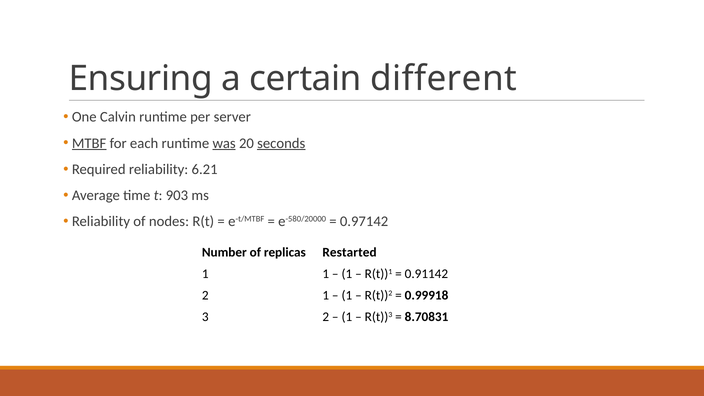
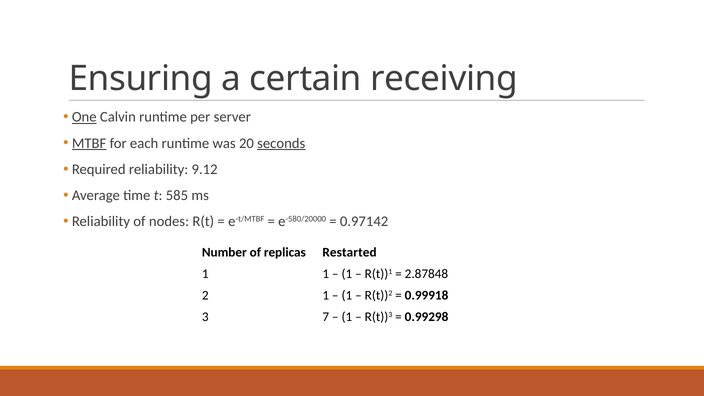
different: different -> receiving (444, 79)
One underline: none -> present (84, 117)
was underline: present -> none (224, 143)
6.21: 6.21 -> 9.12 (205, 169)
903: 903 -> 585 (177, 195)
0.91142: 0.91142 -> 2.87848 (426, 274)
3 2: 2 -> 7 (326, 317)
8.70831: 8.70831 -> 0.99298 (427, 317)
